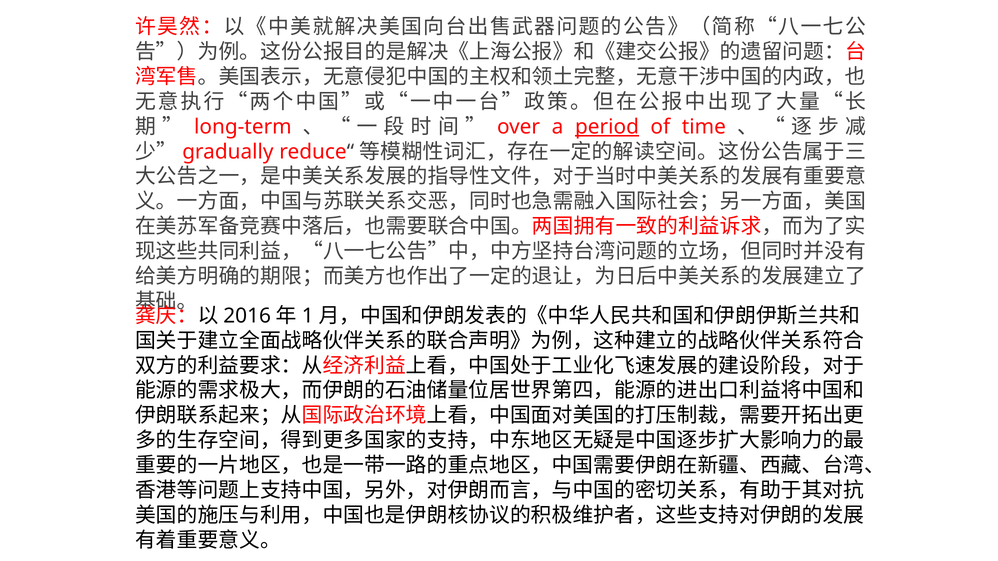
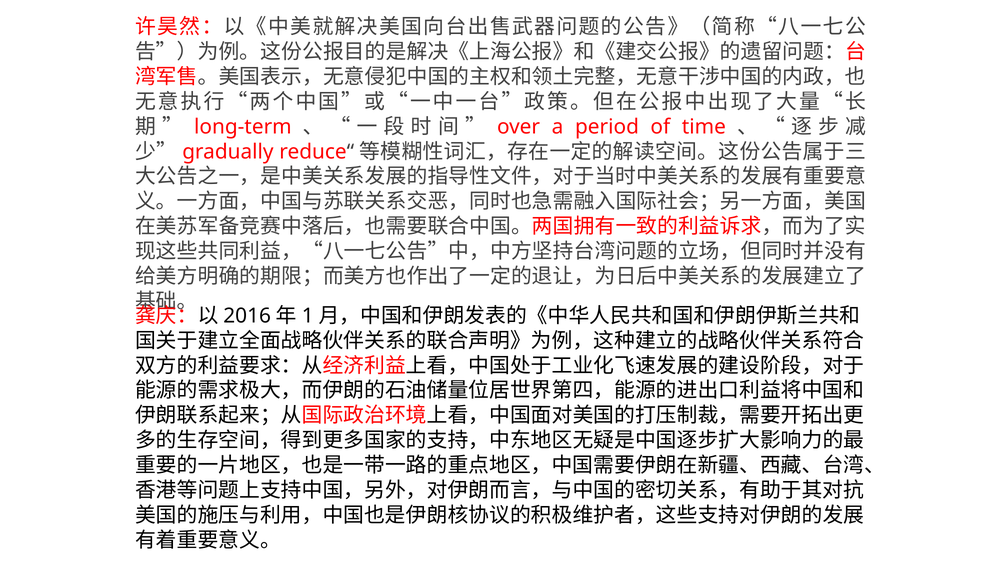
period underline: present -> none (607, 127)
